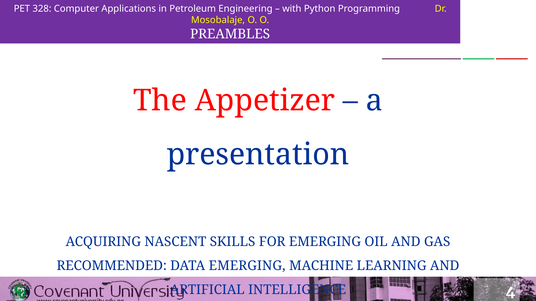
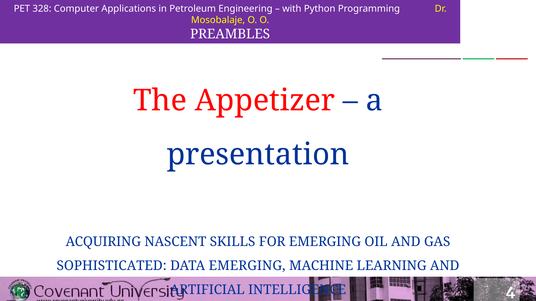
RECOMMENDED: RECOMMENDED -> SOPHISTICATED (112, 266)
